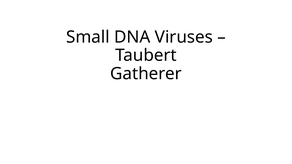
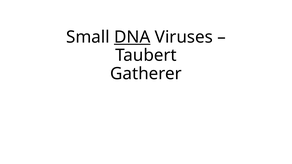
DNA underline: none -> present (132, 37)
